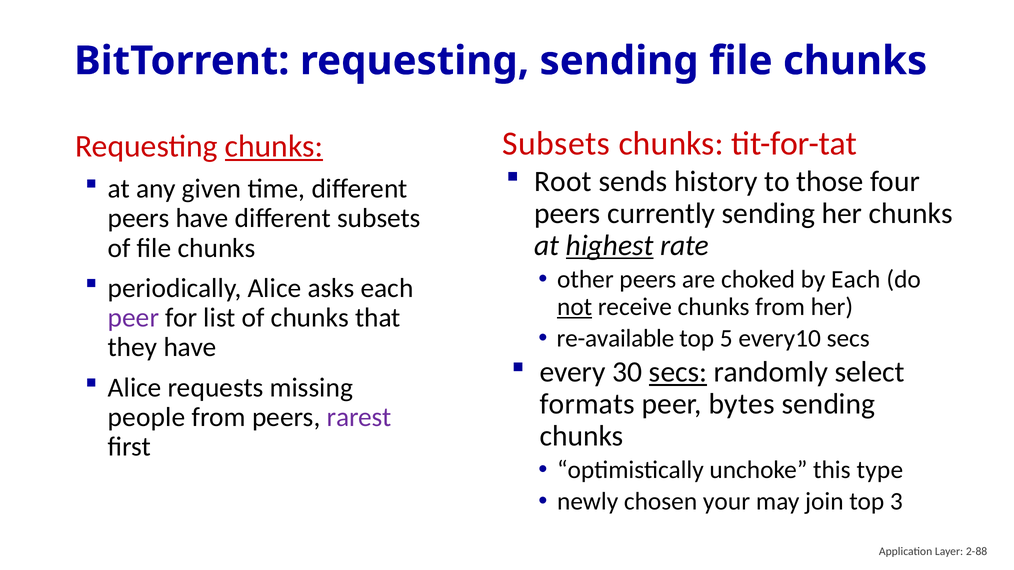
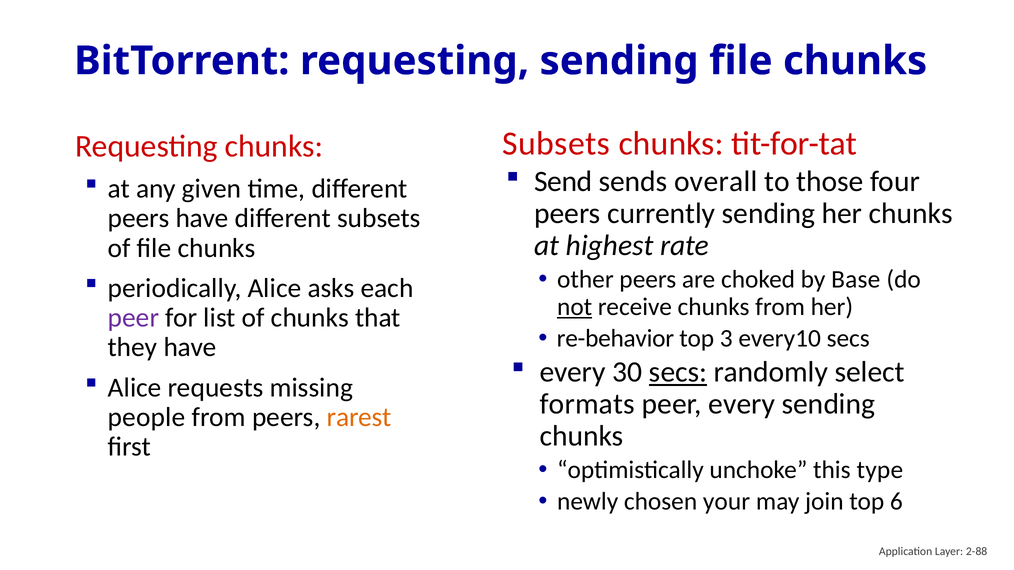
chunks underline: present -> none (274, 146)
Root: Root -> Send (563, 182)
history: history -> overall (716, 182)
highest underline: present -> none (610, 246)
by Each: Each -> Base (856, 280)
re-available: re-available -> re-behavior (615, 339)
5: 5 -> 3 (726, 339)
peer bytes: bytes -> every (742, 404)
rarest colour: purple -> orange (359, 418)
3: 3 -> 6 (896, 502)
